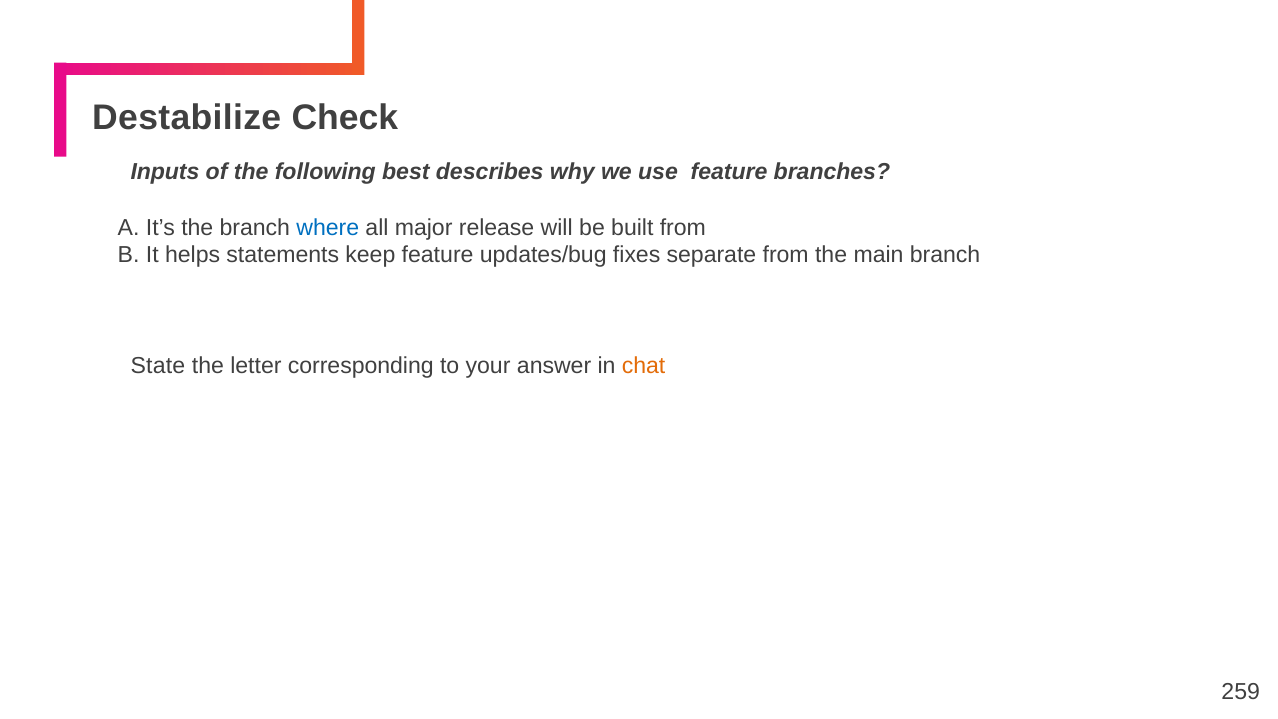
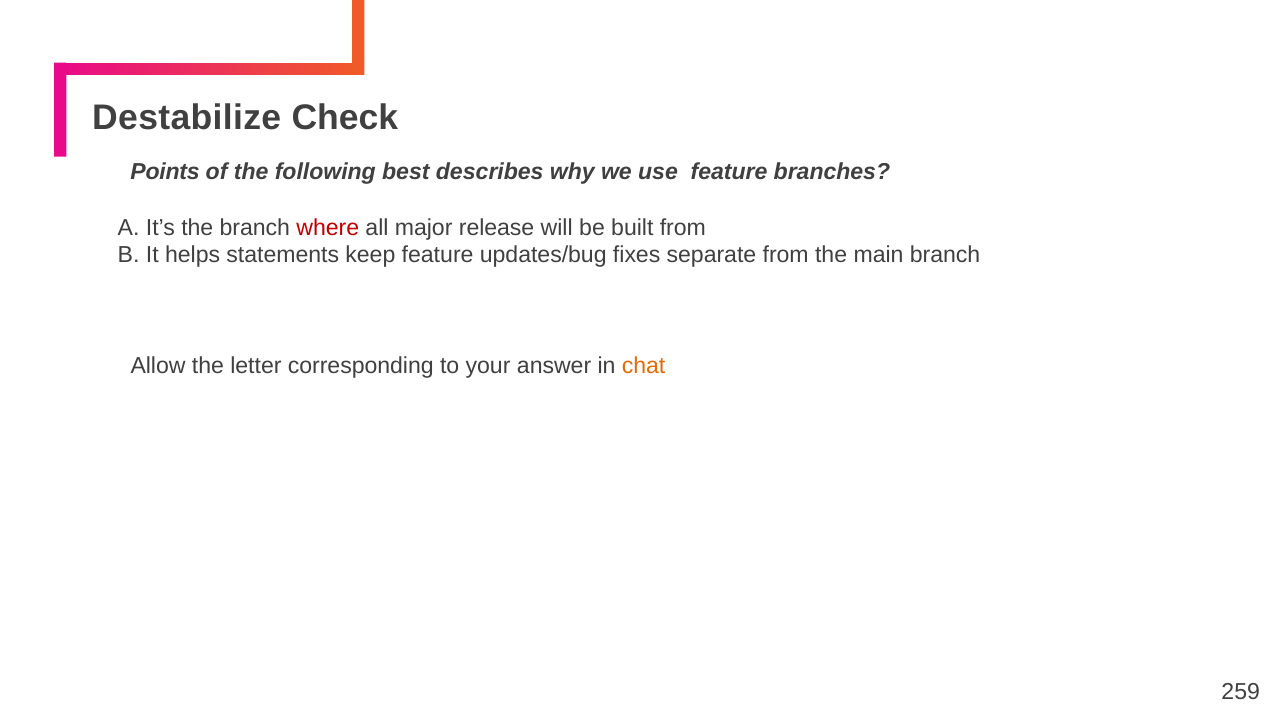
Inputs: Inputs -> Points (165, 172)
where colour: blue -> red (328, 227)
State: State -> Allow (158, 366)
